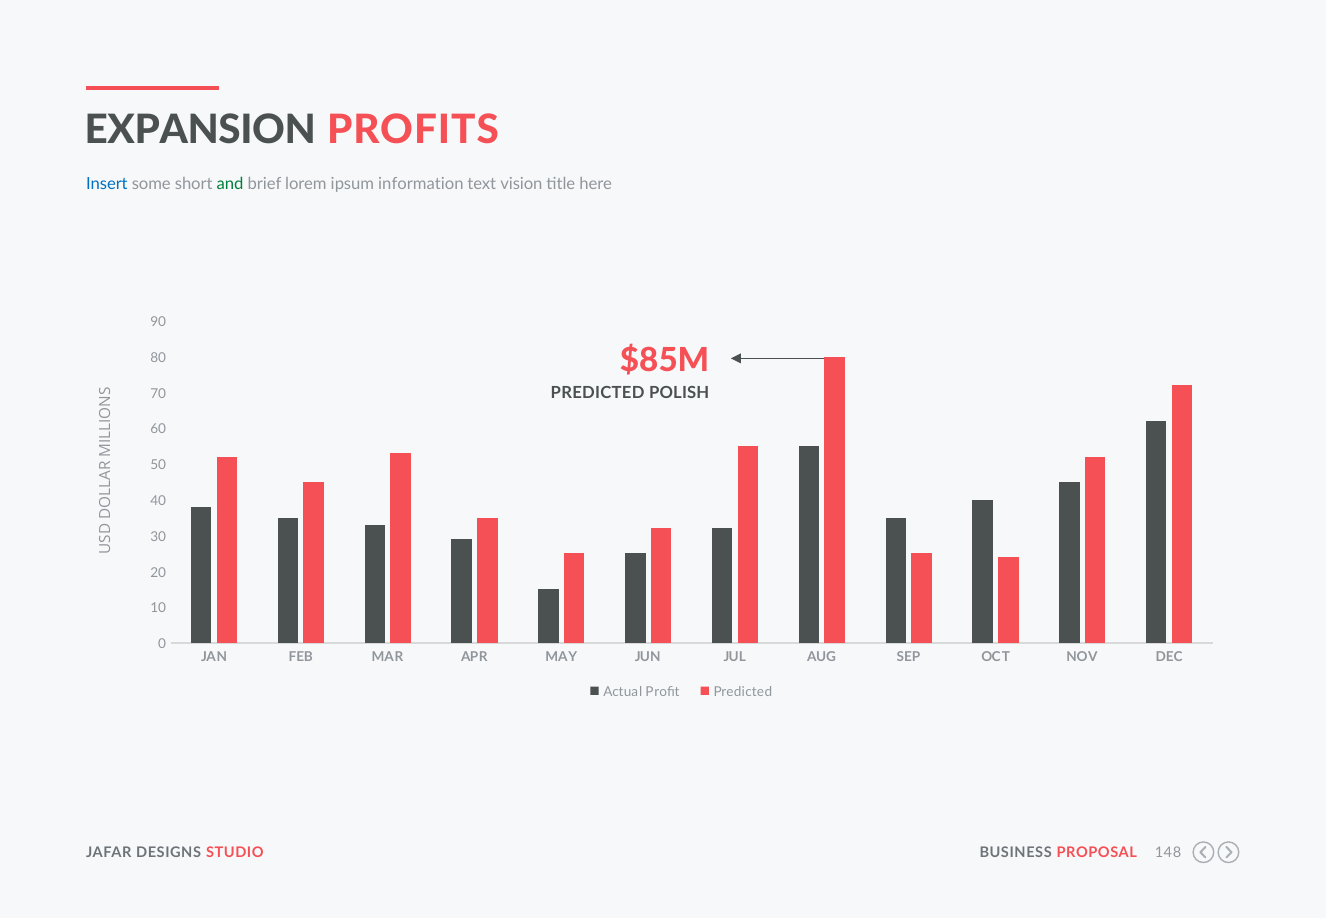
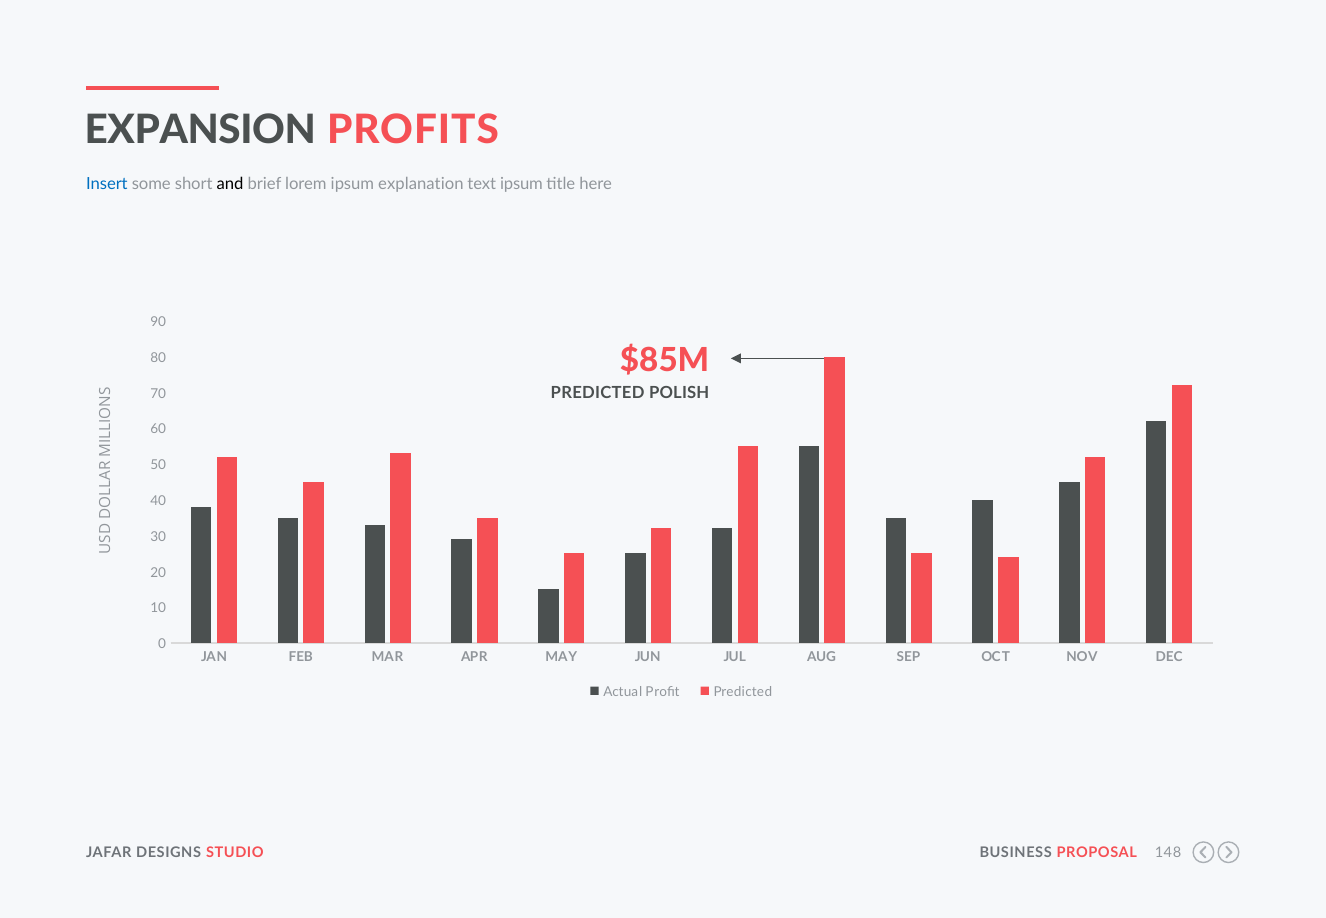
and colour: green -> black (230, 184)
information: information -> explanation (421, 184)
text vision: vision -> ipsum (521, 184)
